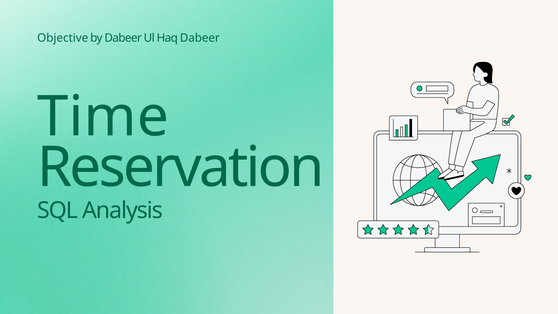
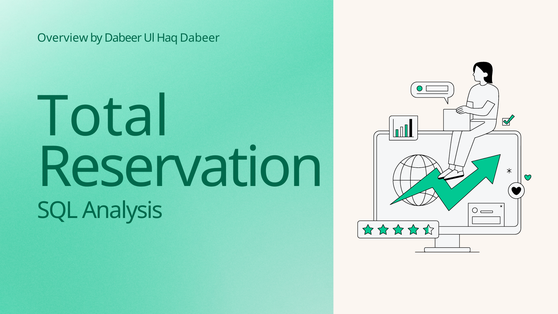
Objective: Objective -> Overview (63, 38)
Time: Time -> Total (103, 117)
